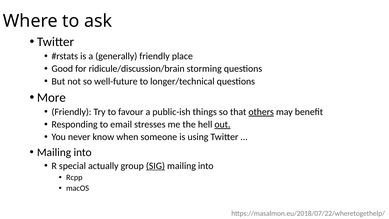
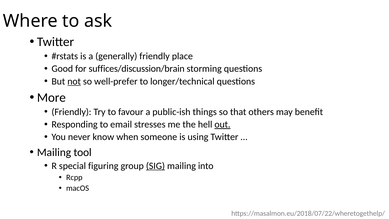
ridicule/discussion/brain: ridicule/discussion/brain -> suffices/discussion/brain (137, 69)
not underline: none -> present (74, 81)
well-future: well-future -> well-prefer (116, 81)
others underline: present -> none (261, 112)
into: into -> tool (83, 152)
actually: actually -> figuring (103, 166)
